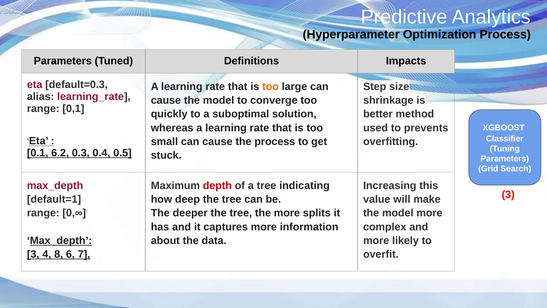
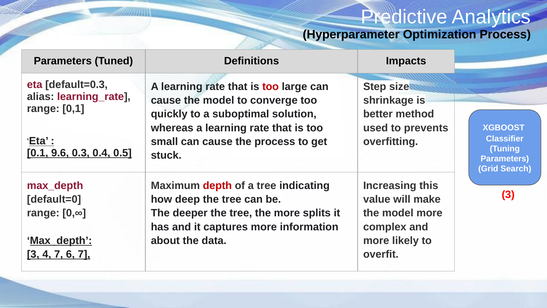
too colour: orange -> red (271, 86)
6.2: 6.2 -> 9.6 (60, 153)
default=1: default=1 -> default=0 (54, 199)
4 8: 8 -> 7 (59, 254)
